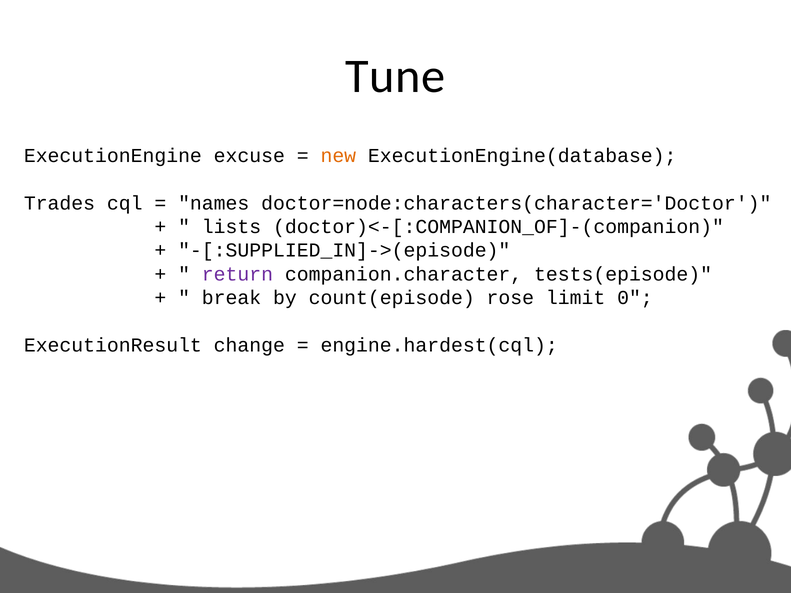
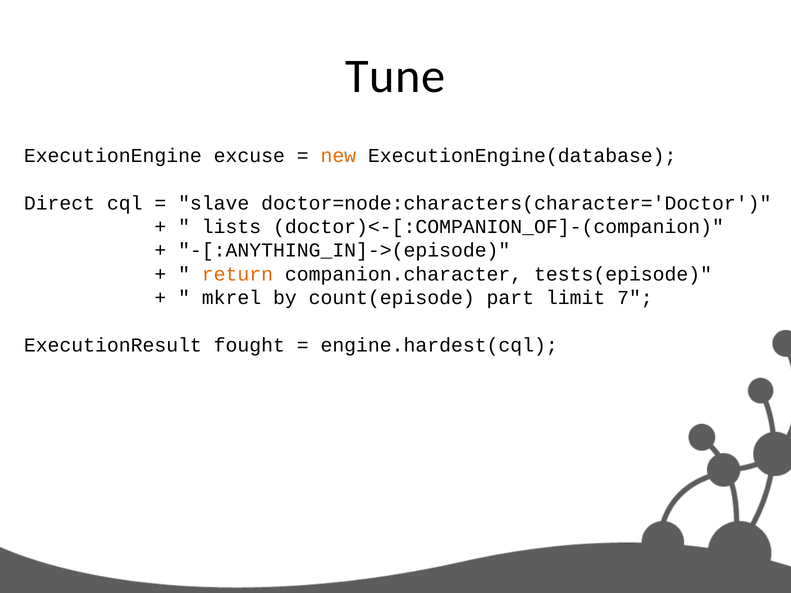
Trades: Trades -> Direct (59, 203)
names: names -> slave (214, 203)
-[:SUPPLIED_IN]->(episode: -[:SUPPLIED_IN]->(episode -> -[:ANYTHING_IN]->(episode (344, 251)
return colour: purple -> orange (237, 274)
break: break -> mkrel (232, 298)
rose: rose -> part (510, 298)
0: 0 -> 7 (635, 298)
change: change -> fought (249, 345)
